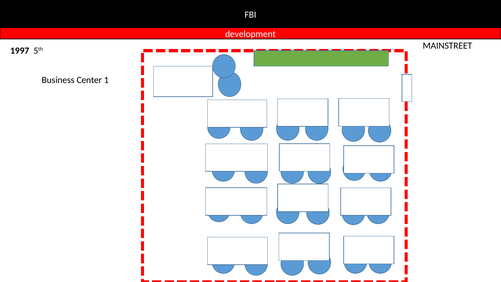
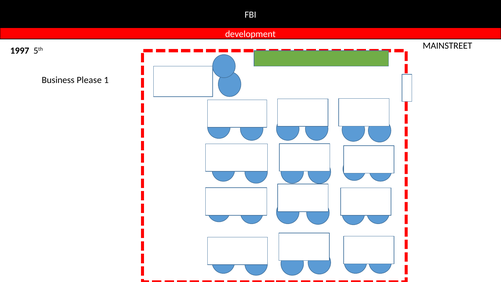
Center: Center -> Please (89, 80)
